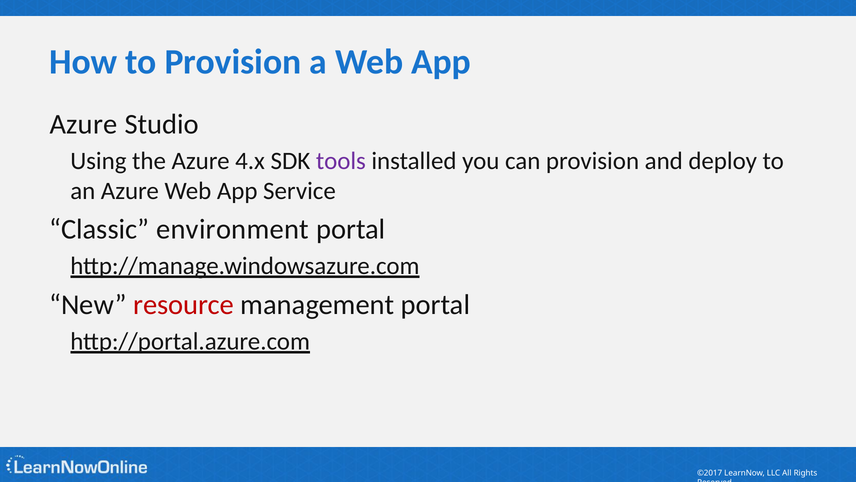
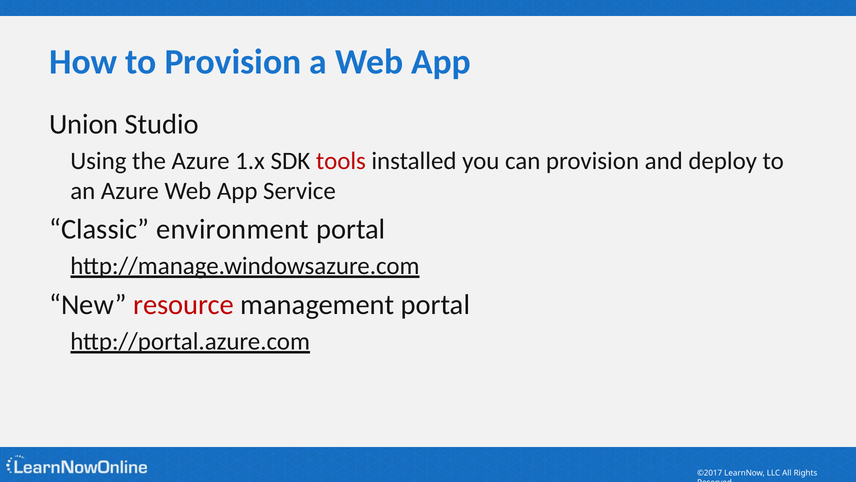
Azure: Azure -> Union (84, 124)
4.x: 4.x -> 1.x (250, 161)
tools colour: purple -> red (341, 161)
